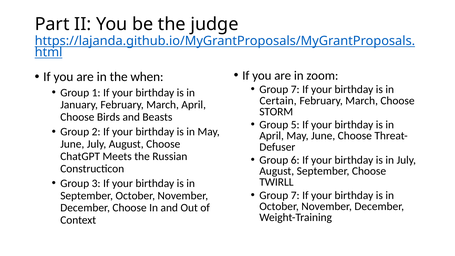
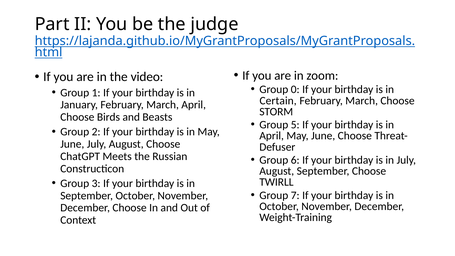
when: when -> video (147, 77)
7: 7 -> 0 (295, 89)
